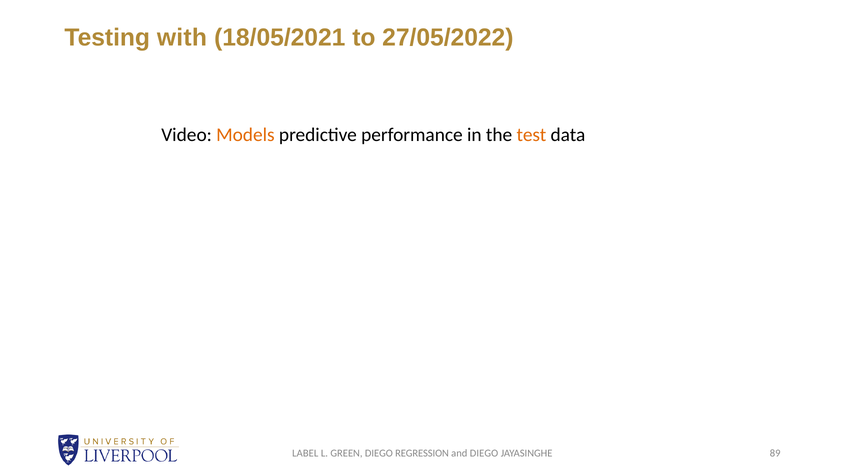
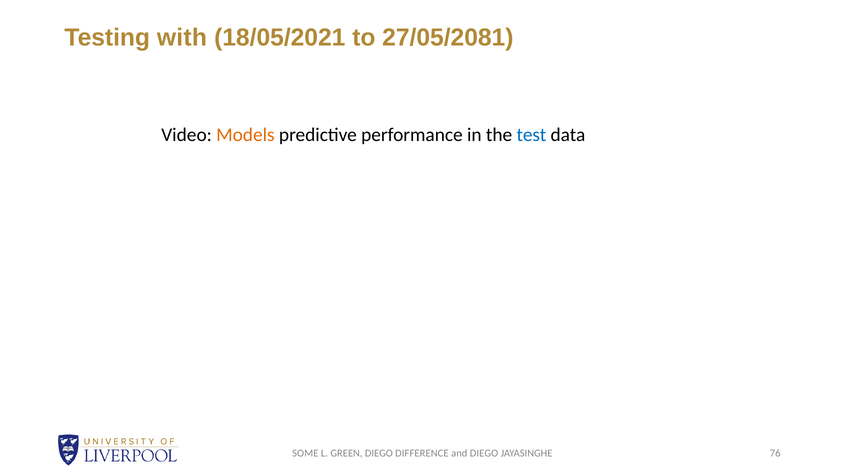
27/05/2022: 27/05/2022 -> 27/05/2081 (448, 37)
test colour: orange -> blue (531, 135)
LABEL: LABEL -> SOME (305, 454)
REGRESSION: REGRESSION -> DIFFERENCE (422, 454)
89: 89 -> 76 (775, 454)
